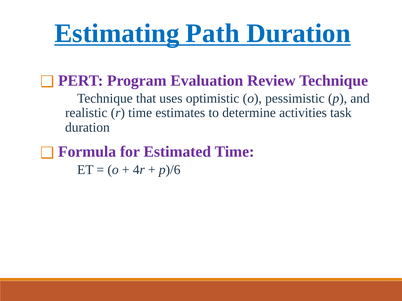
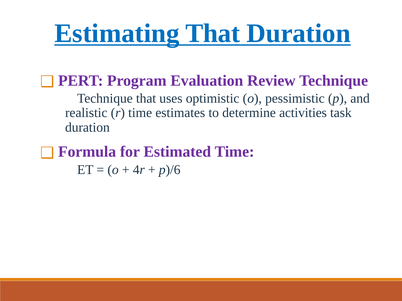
Estimating Path: Path -> That (213, 33)
